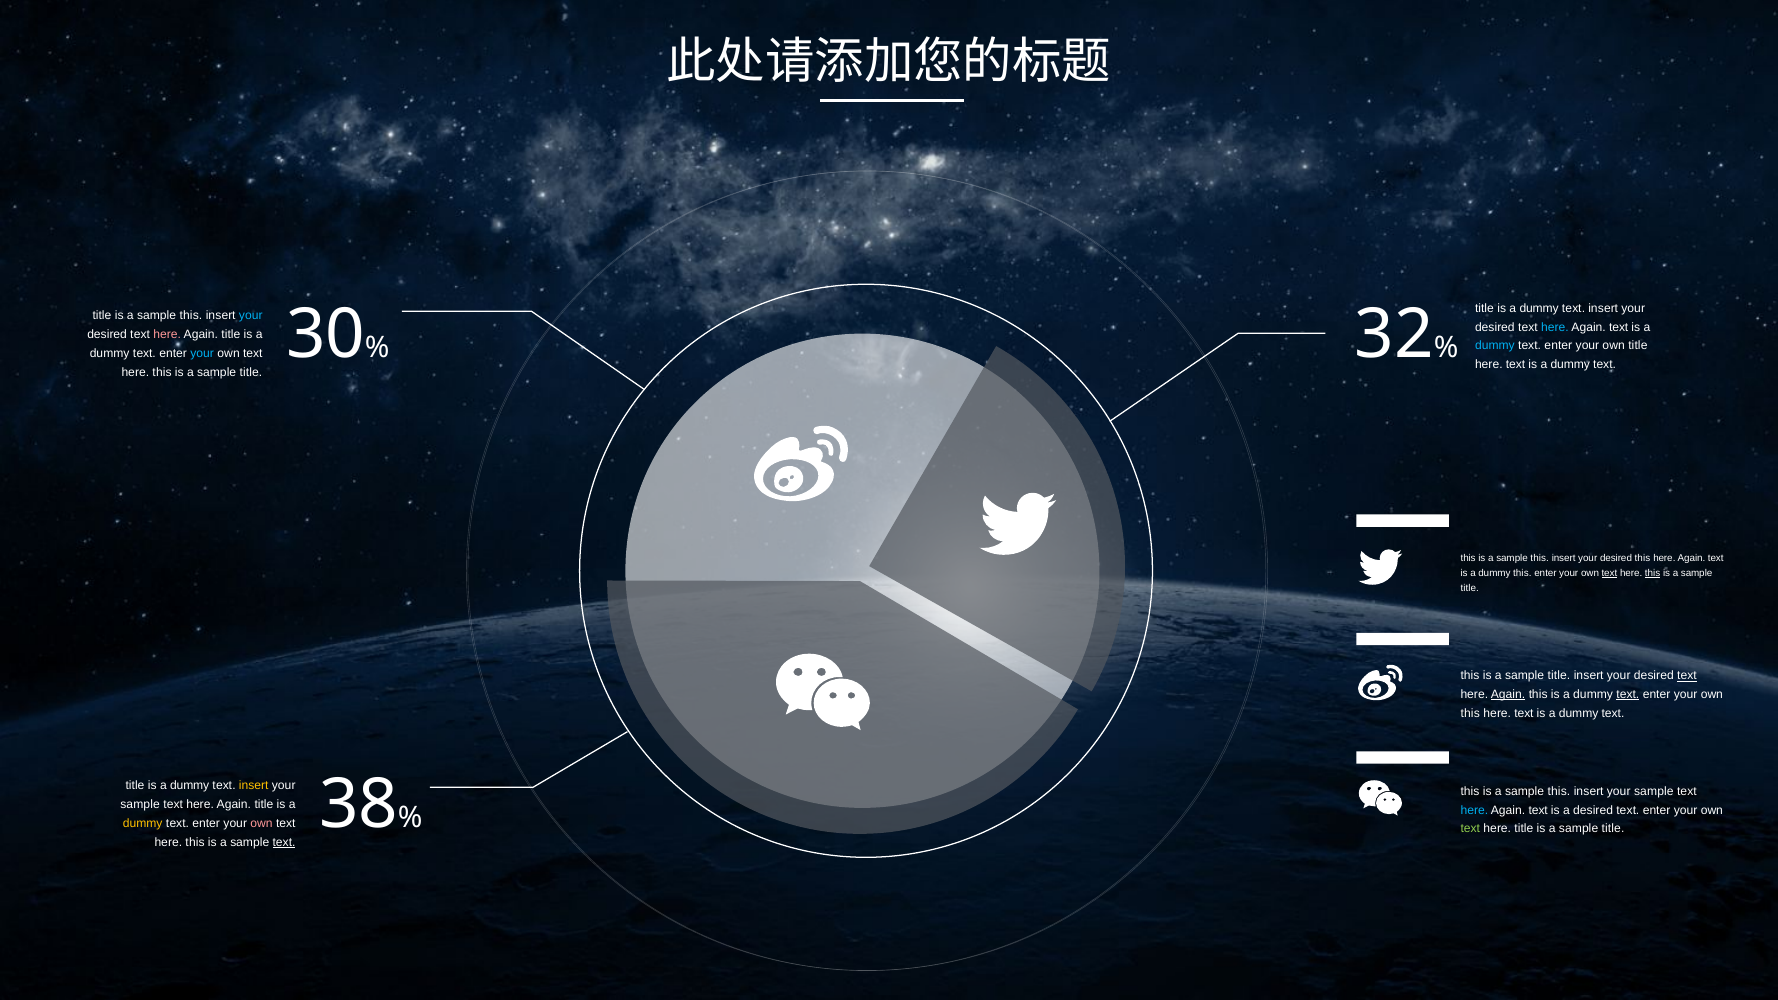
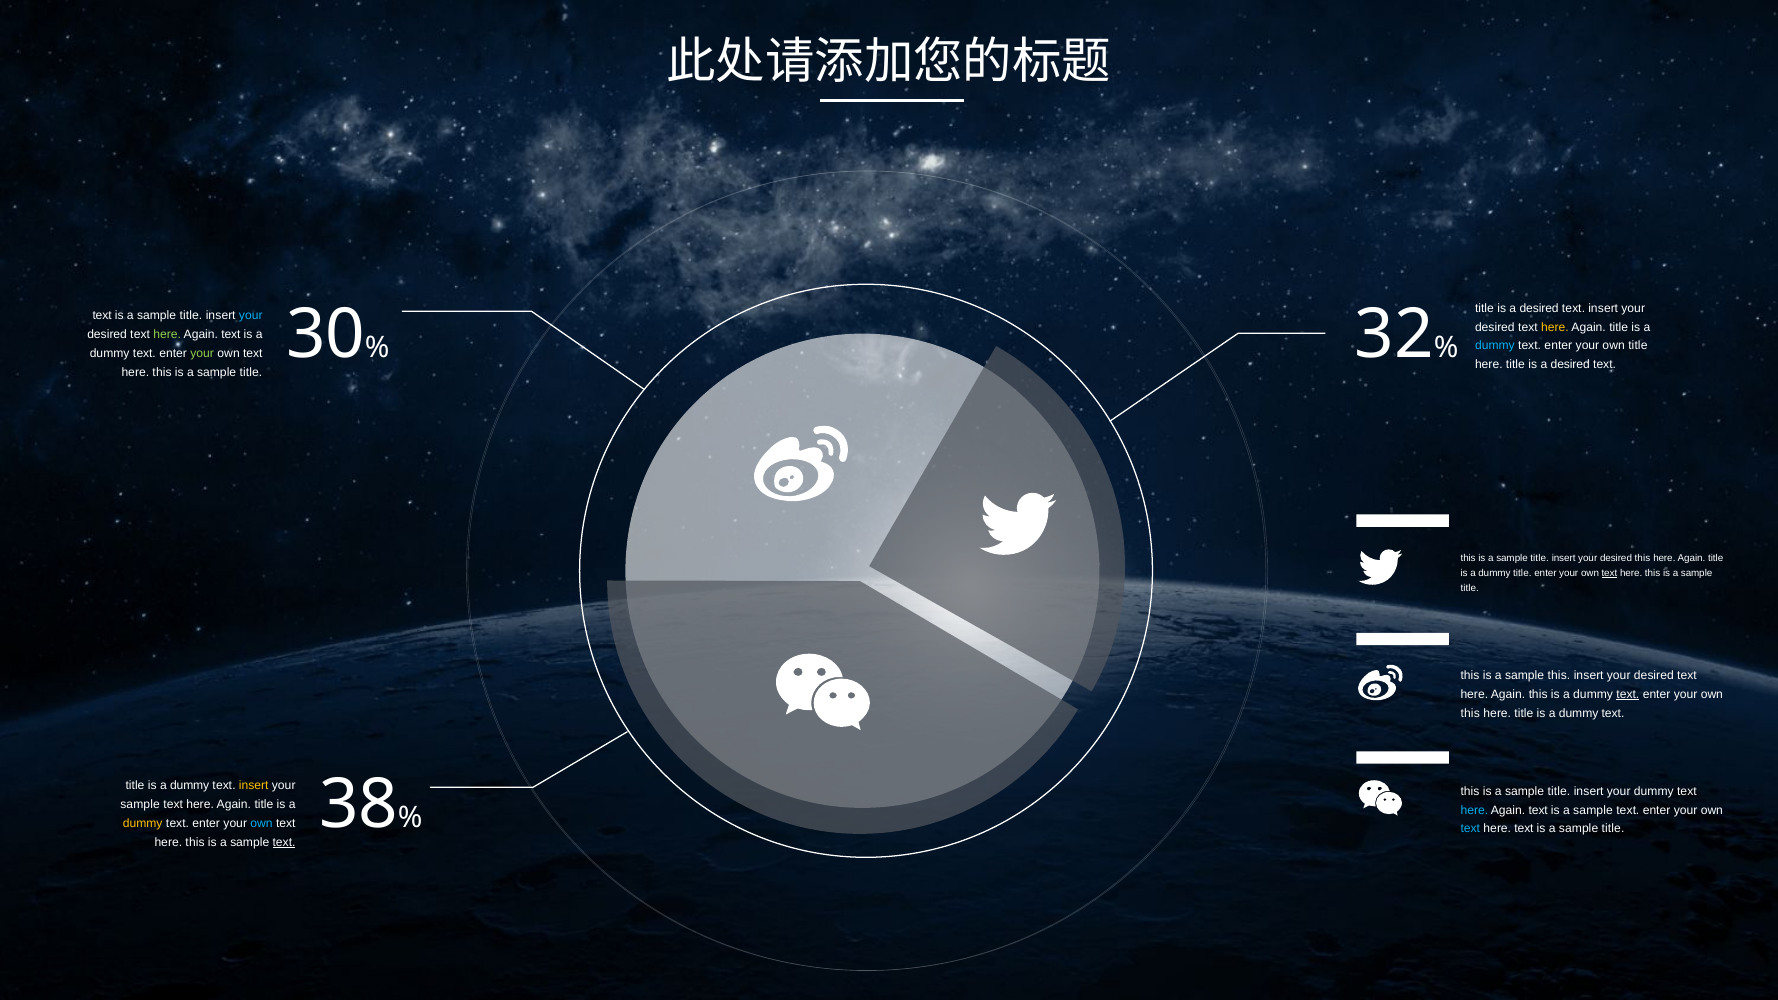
dummy: dummy -> desired (1539, 308)
title: title -> text (102, 316)
this: this -> title (191, 316)
here colour: light blue -> yellow (1555, 327)
text: text -> title (1619, 327)
here colour: pink -> light green (167, 335)
title: title -> text (231, 335)
your colour: light blue -> light green (202, 353)
text: text -> title (1515, 365)
dummy: dummy -> desired (1570, 365)
this: this -> title (1540, 558)
text: text -> title (1716, 558)
dummy this: this -> title (1522, 573)
this underline: present -> none (1653, 573)
title: title -> this (1559, 676)
text underline: present -> none (1687, 676)
Again underline: present -> none (1508, 695)
text: text -> title (1524, 714)
this: this -> title (1559, 791)
sample: sample -> dummy (1654, 791)
desired: desired -> sample (1593, 810)
own colour: pink -> light blue (262, 824)
text colour: light green -> light blue (1470, 829)
here title: title -> text (1524, 829)
